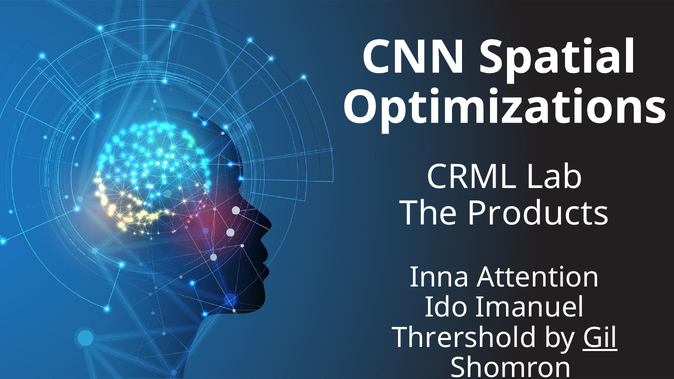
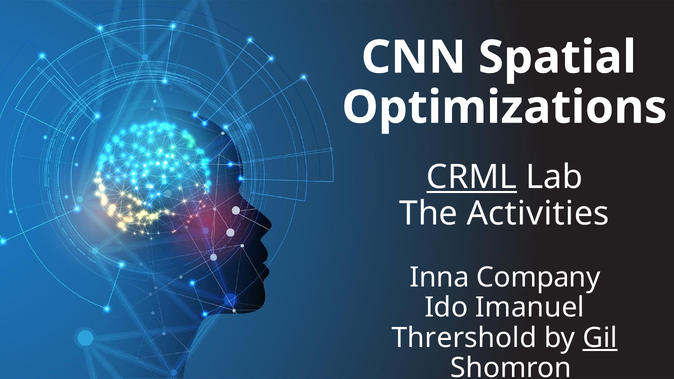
CRML underline: none -> present (472, 177)
Products: Products -> Activities (538, 214)
Attention: Attention -> Company (538, 277)
